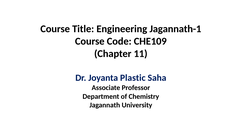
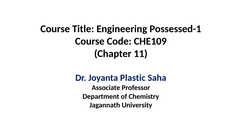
Jagannath-1: Jagannath-1 -> Possessed-1 (175, 29)
